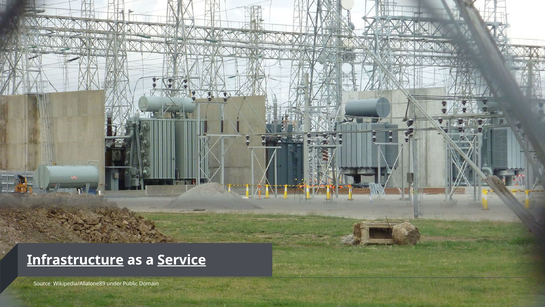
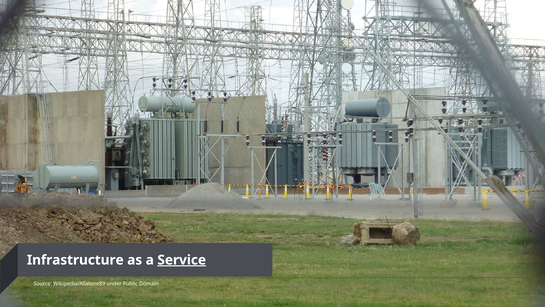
Infrastructure underline: present -> none (75, 260)
